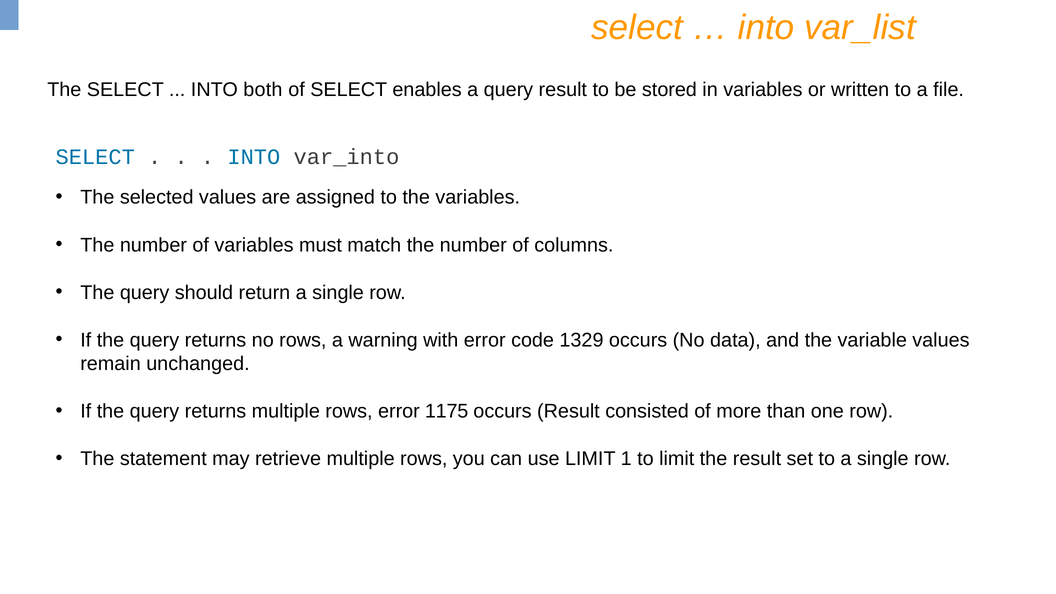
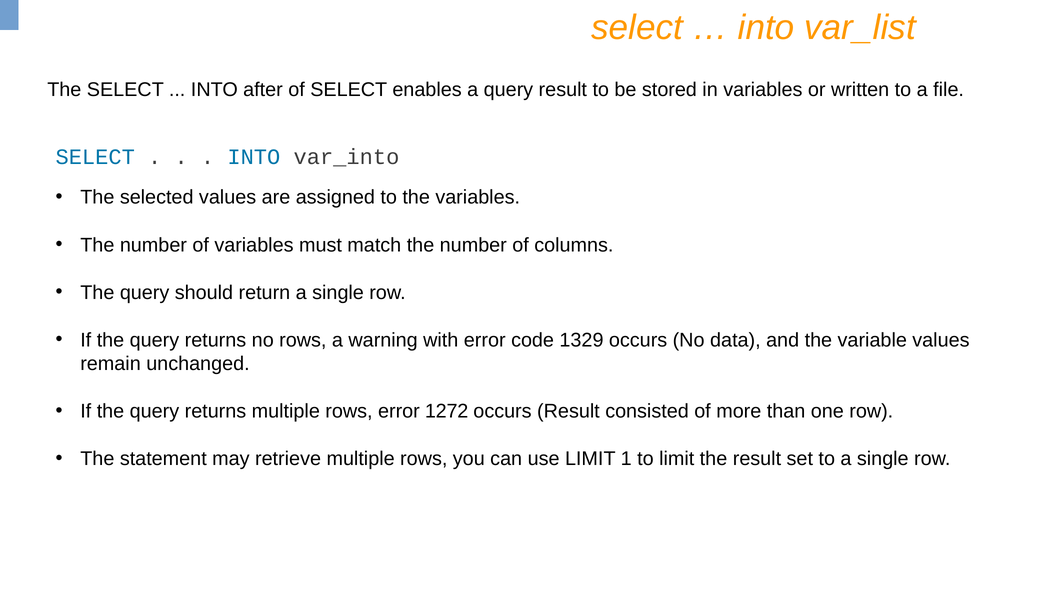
both: both -> after (263, 90)
1175: 1175 -> 1272 (447, 411)
